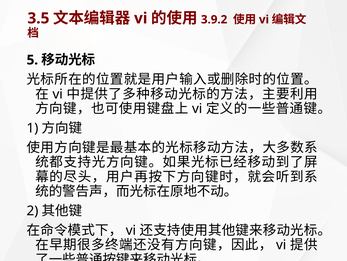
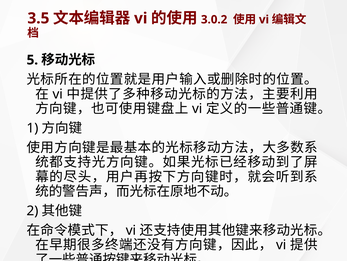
3.9.2: 3.9.2 -> 3.0.2 (214, 20)
